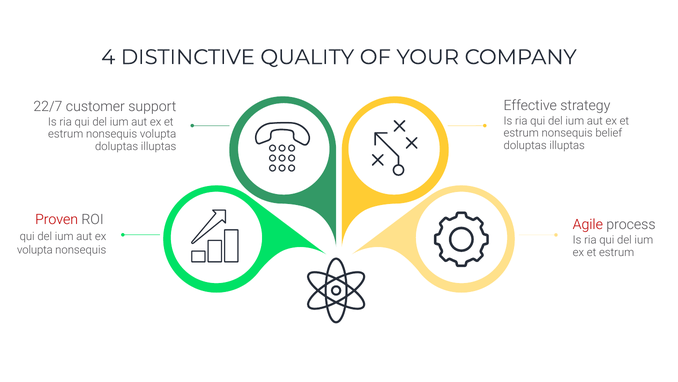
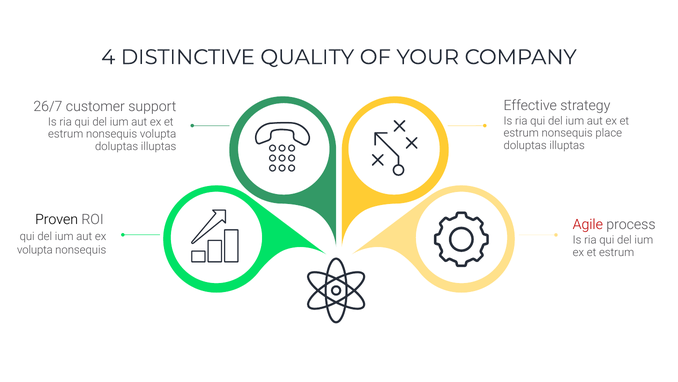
22/7: 22/7 -> 26/7 (48, 106)
belief: belief -> place (609, 133)
Proven colour: red -> black (57, 219)
